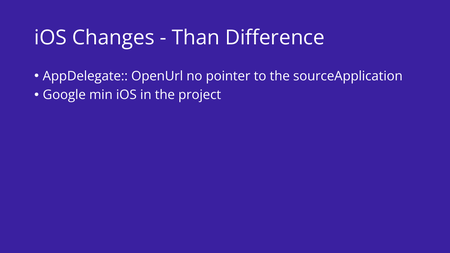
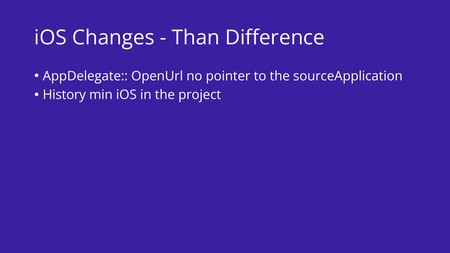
Google: Google -> History (64, 95)
